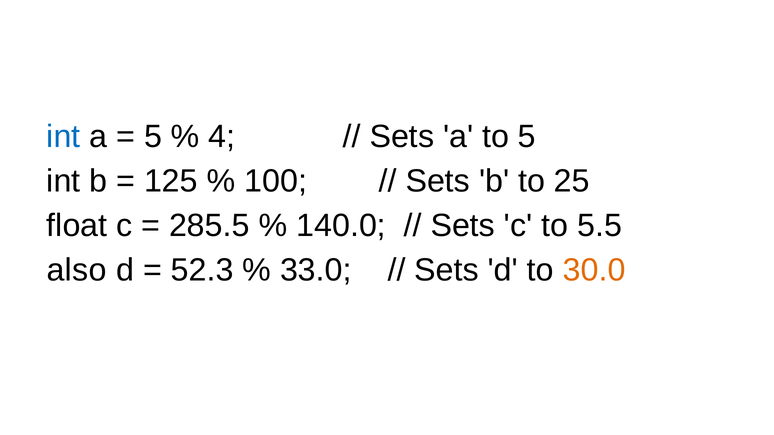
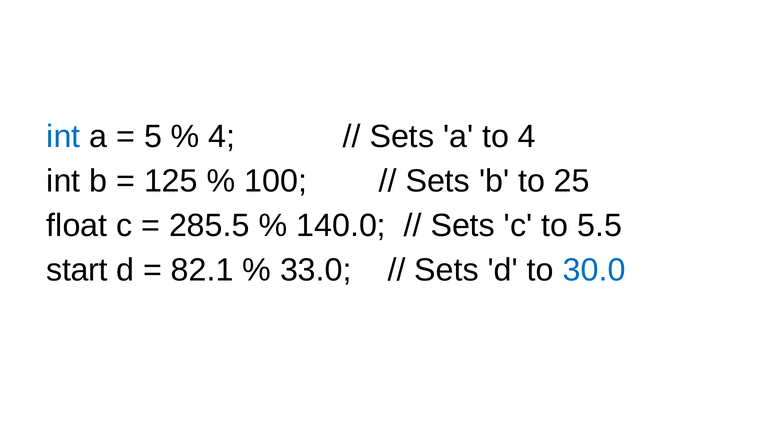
to 5: 5 -> 4 (527, 137)
also: also -> start (77, 270)
52.3: 52.3 -> 82.1 (202, 270)
30.0 colour: orange -> blue (594, 270)
